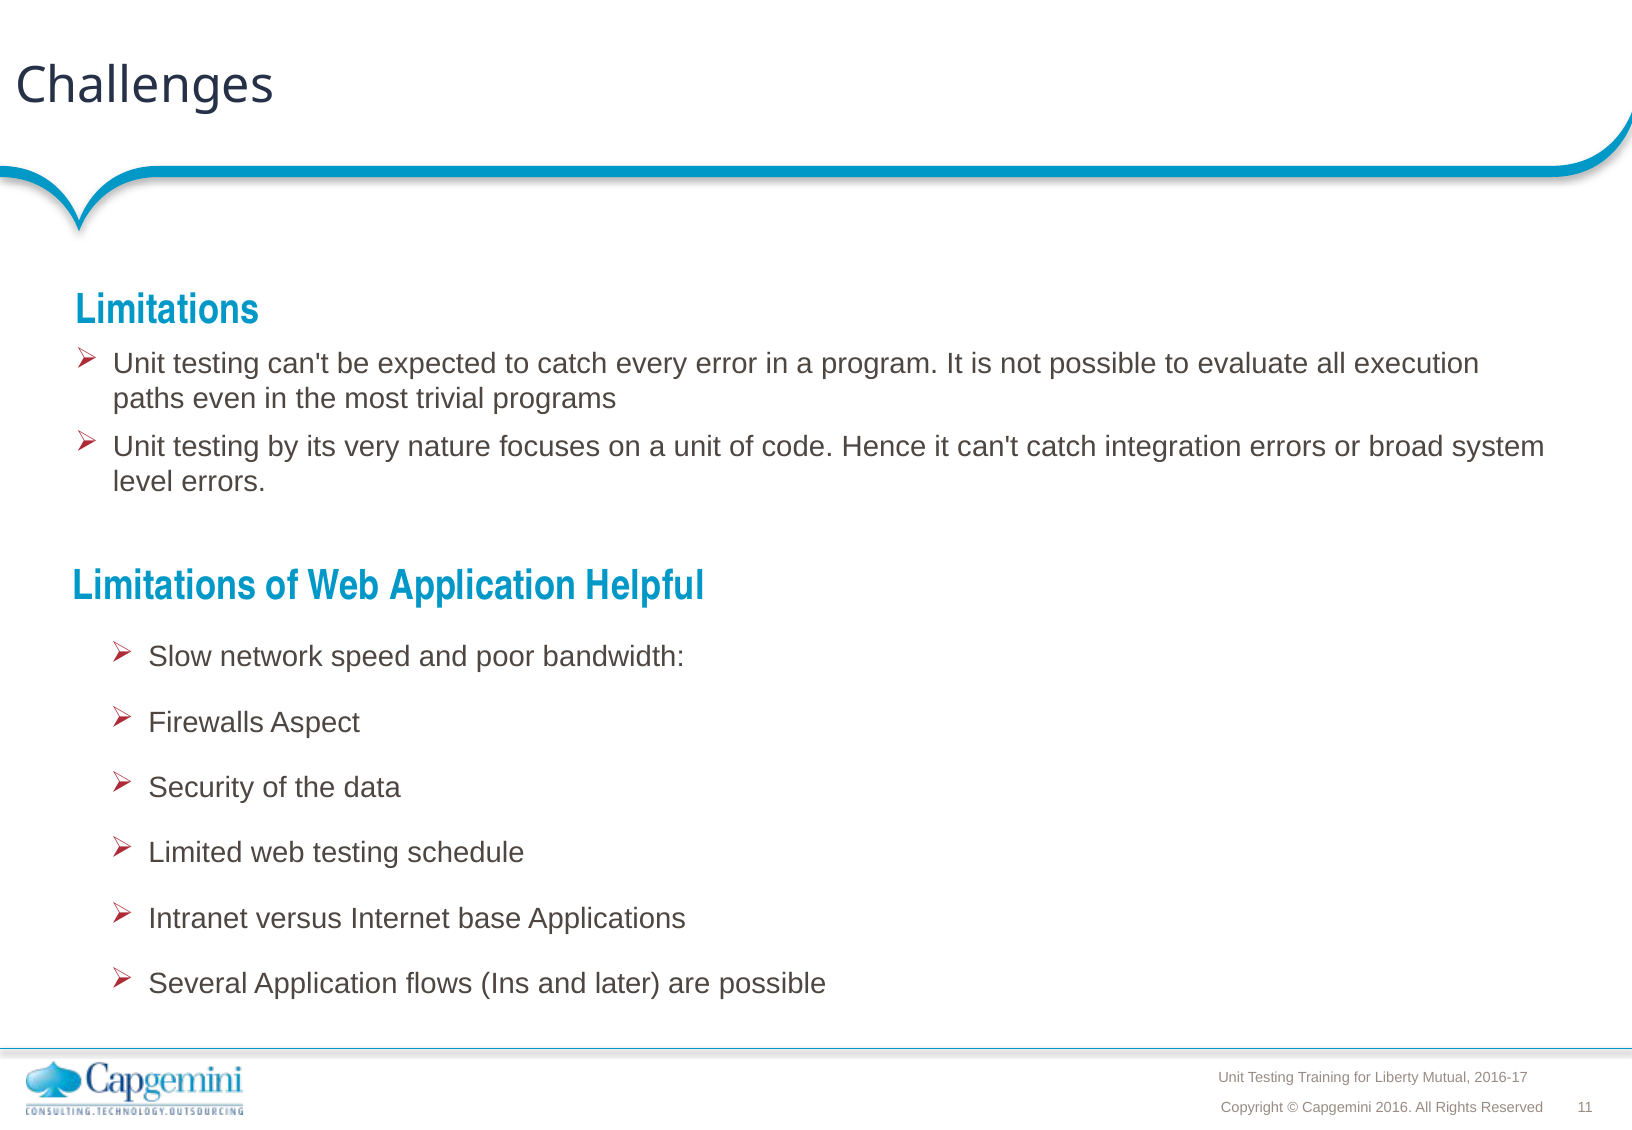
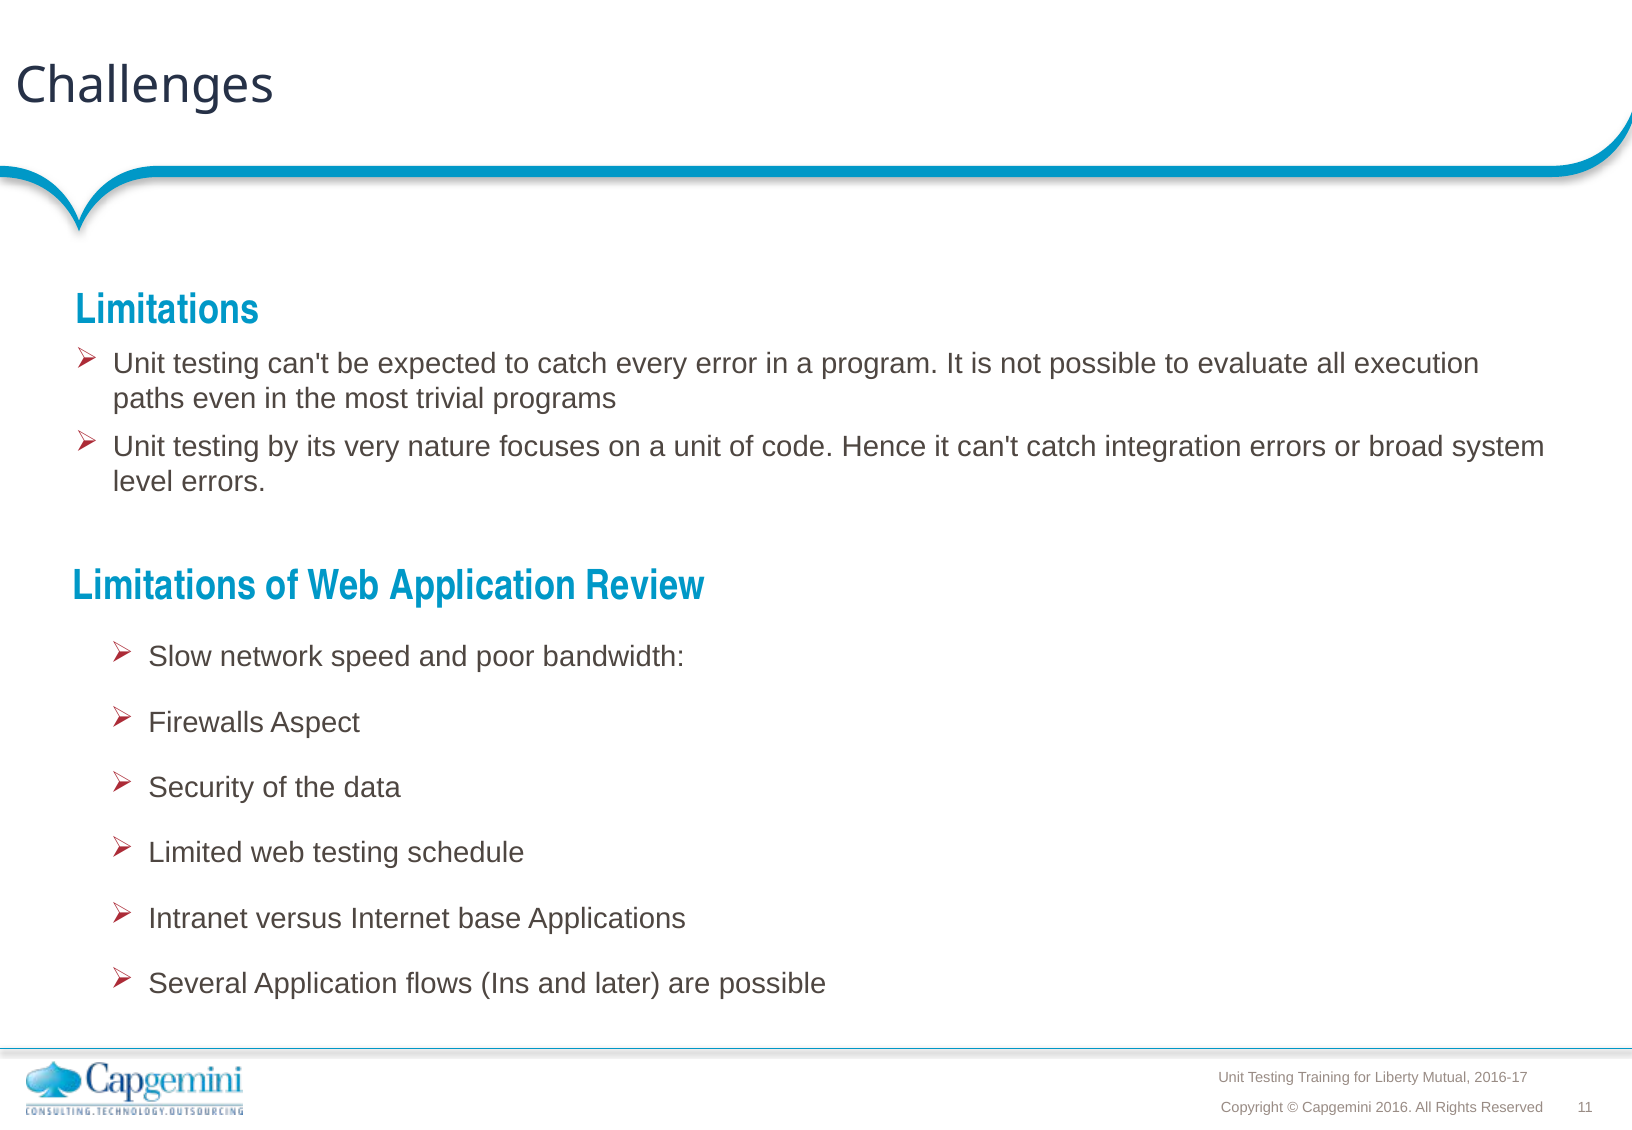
Helpful: Helpful -> Review (646, 585)
